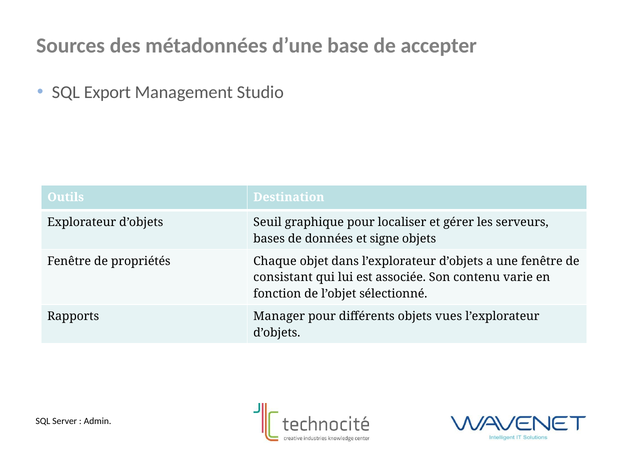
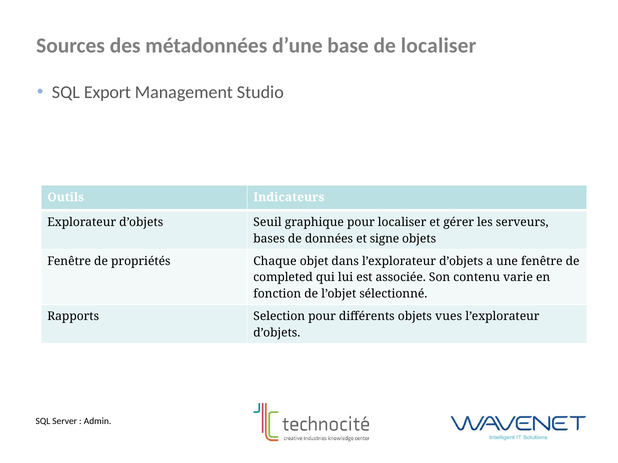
de accepter: accepter -> localiser (439, 46)
Destination: Destination -> Indicateurs (289, 197)
consistant: consistant -> completed (283, 278)
Manager: Manager -> Selection (279, 317)
